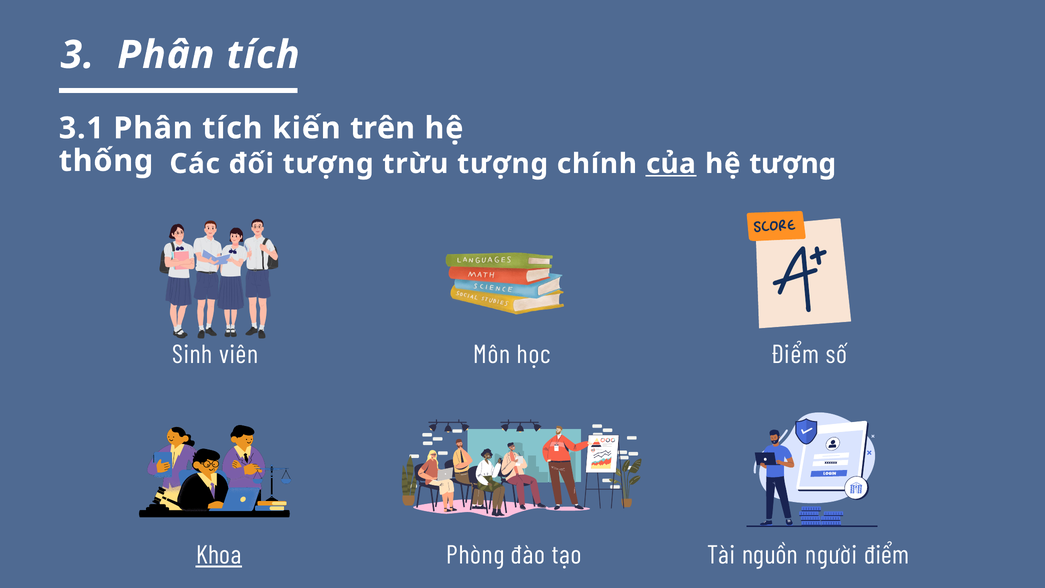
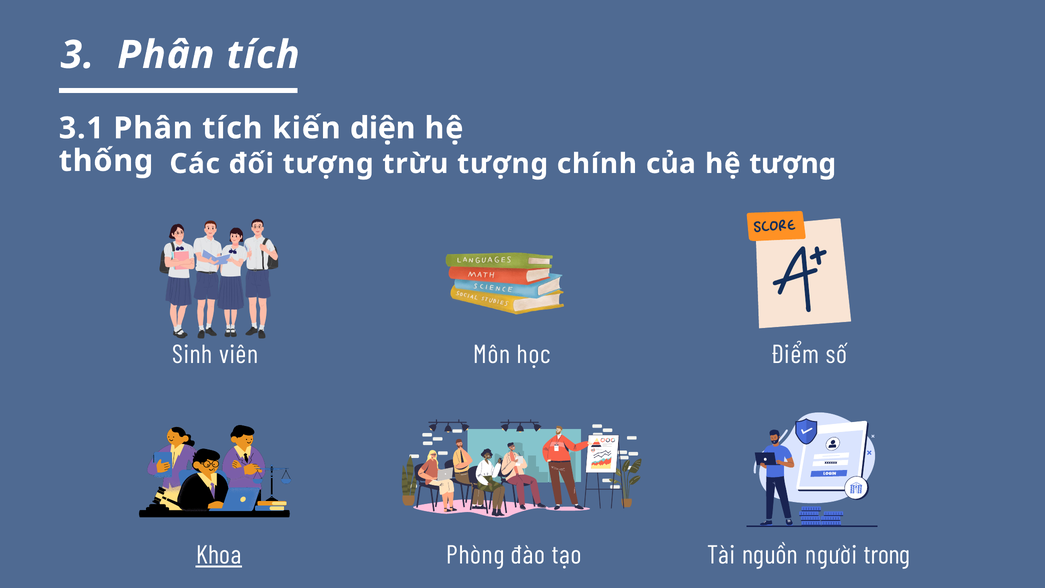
trên: trên -> diện (383, 128)
của underline: present -> none (671, 164)
người điểm: điểm -> trong (887, 555)
